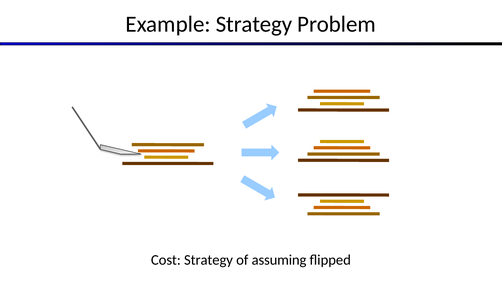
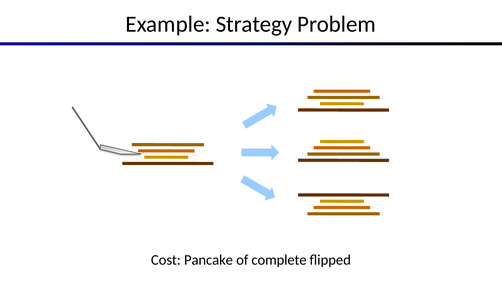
Cost Strategy: Strategy -> Pancake (209, 260)
assuming: assuming -> complete (279, 260)
